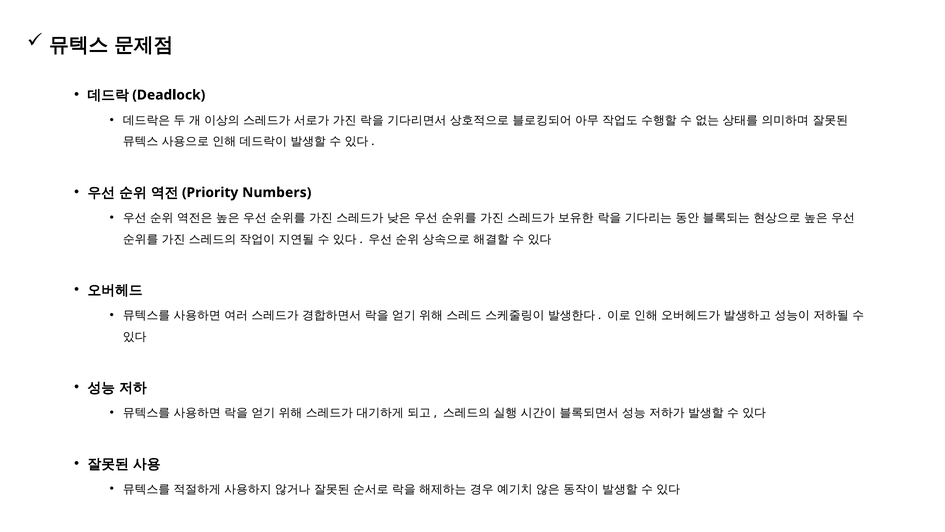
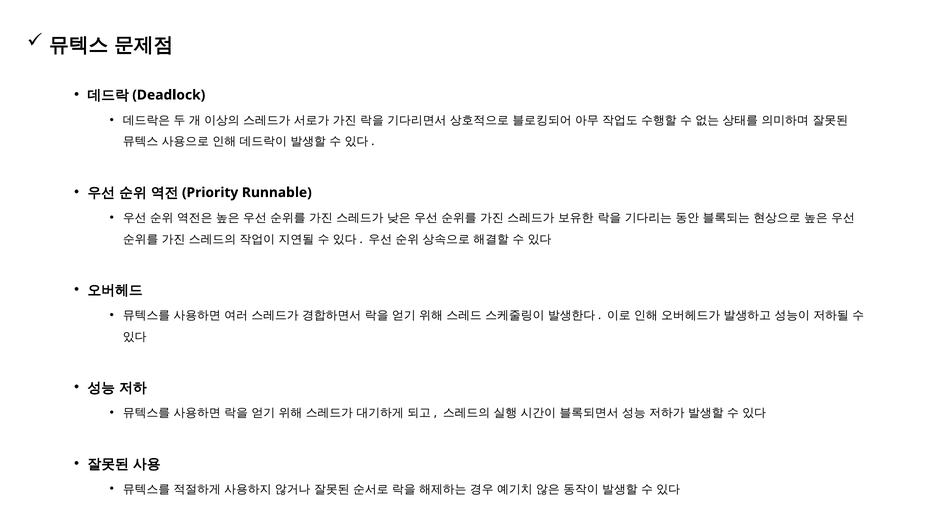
Numbers: Numbers -> Runnable (277, 192)
